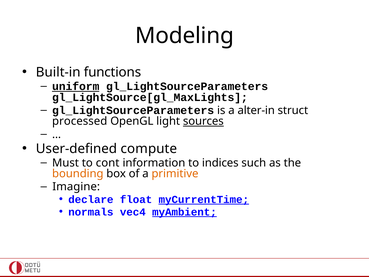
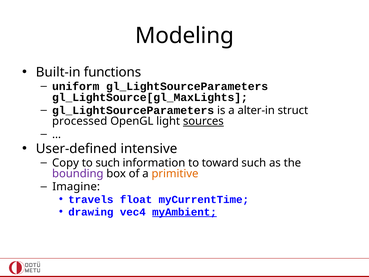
uniform underline: present -> none (76, 86)
compute: compute -> intensive (149, 149)
Must: Must -> Copy (66, 163)
to cont: cont -> such (108, 163)
indices: indices -> toward (220, 163)
bounding colour: orange -> purple (78, 174)
declare: declare -> travels (91, 199)
myCurrentTime underline: present -> none (204, 199)
normals: normals -> drawing (91, 212)
